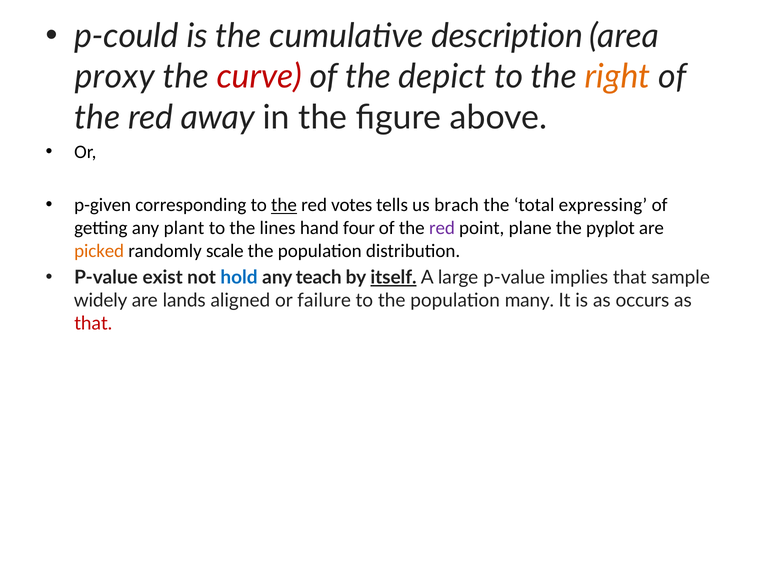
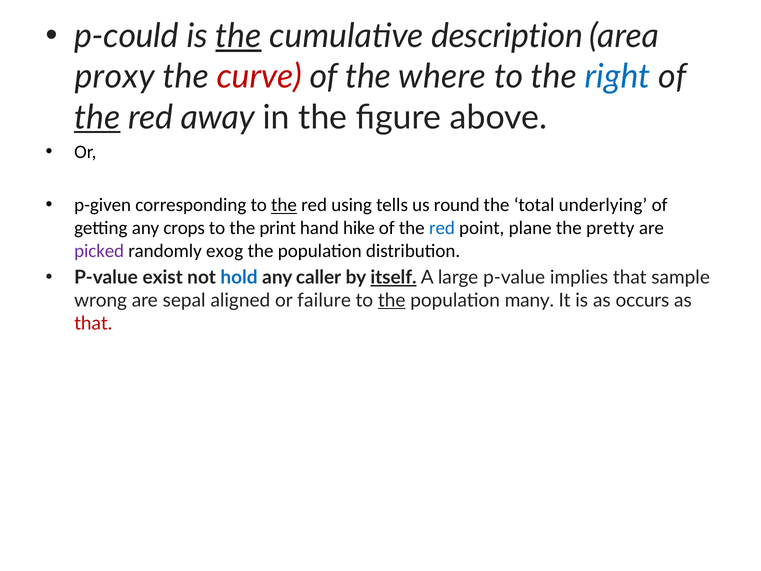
the underline: none -> present (238, 36)
depict: depict -> where (442, 77)
right colour: orange -> blue (618, 77)
the underline: none -> present (97, 117)
votes: votes -> using (352, 205)
brach: brach -> round (457, 205)
expressing: expressing -> underlying (603, 205)
plant: plant -> crops (184, 228)
lines: lines -> print (278, 228)
four: four -> hike (359, 228)
red colour: purple -> blue (442, 228)
pyplot: pyplot -> pretty (610, 228)
picked colour: orange -> purple (99, 251)
scale: scale -> exog (225, 251)
teach: teach -> caller (319, 277)
widely: widely -> wrong (101, 300)
lands: lands -> sepal (184, 300)
the underline: none -> present (392, 300)
